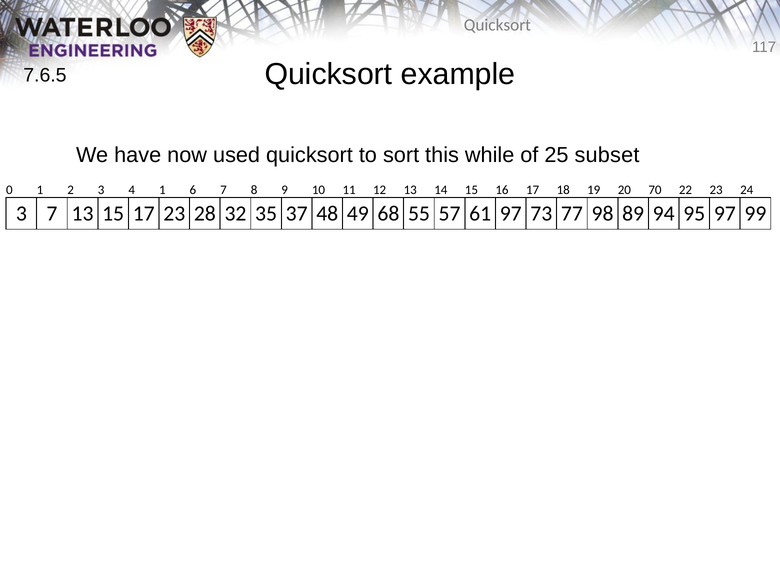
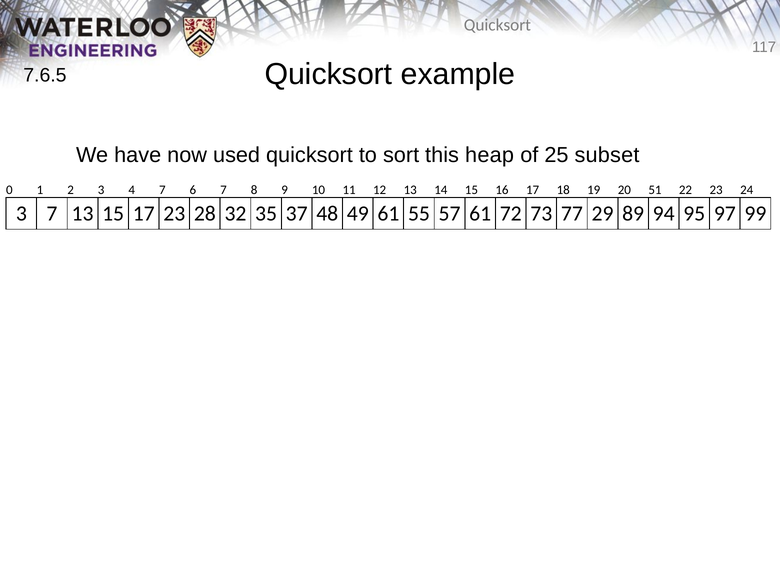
while: while -> heap (490, 155)
4 1: 1 -> 7 (162, 190)
70: 70 -> 51 (655, 190)
49 68: 68 -> 61 (388, 214)
61 97: 97 -> 72 (511, 214)
98: 98 -> 29 (603, 214)
